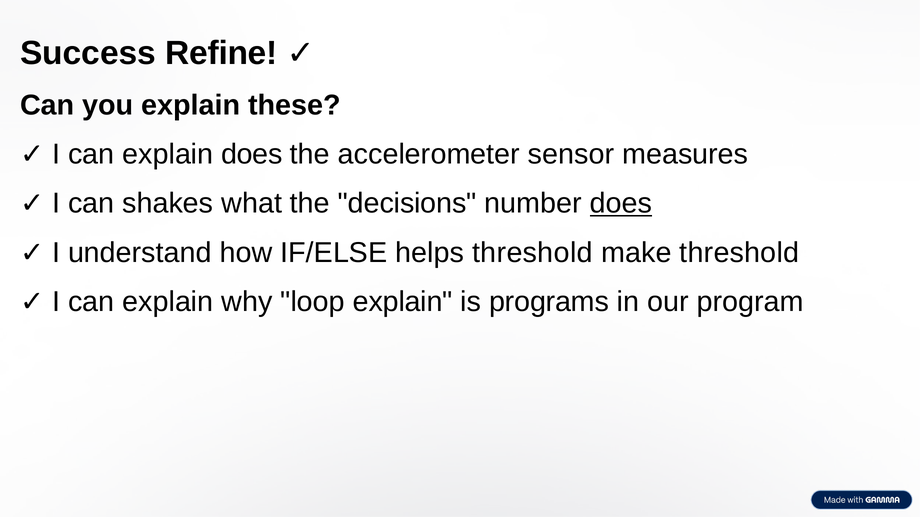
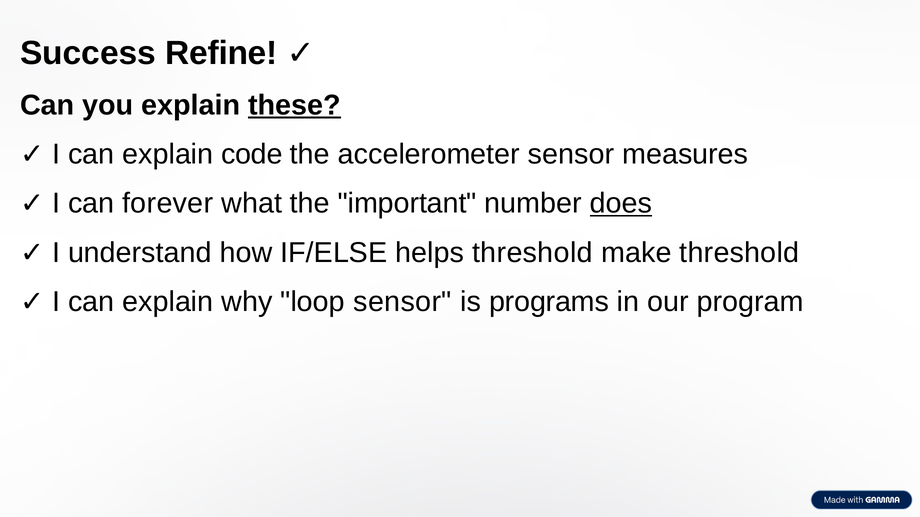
these underline: none -> present (295, 105)
explain does: does -> code (252, 154)
shakes: shakes -> forever (168, 204)
decisions: decisions -> important (407, 204)
loop explain: explain -> sensor (402, 302)
